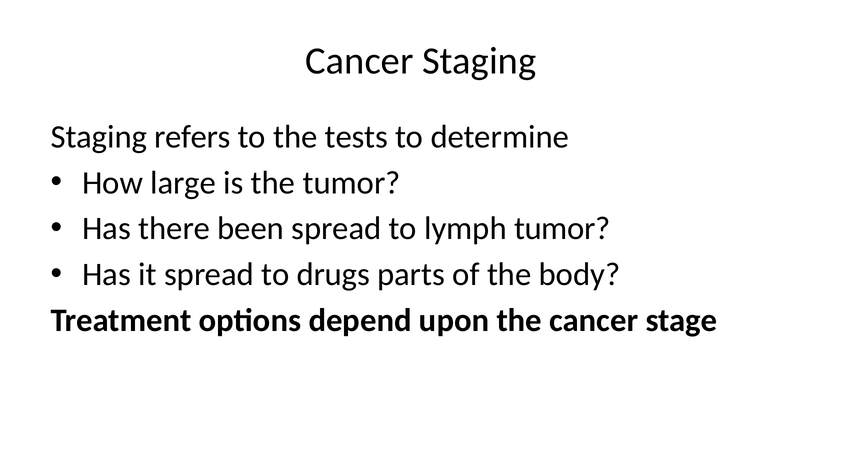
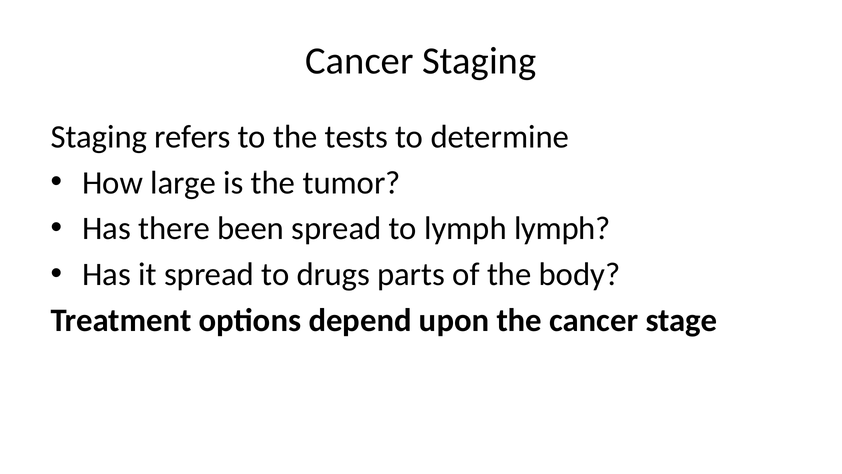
lymph tumor: tumor -> lymph (562, 228)
